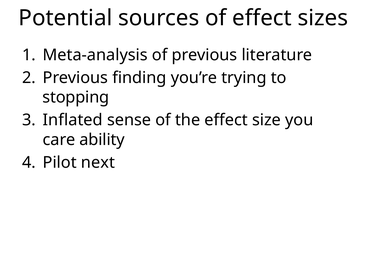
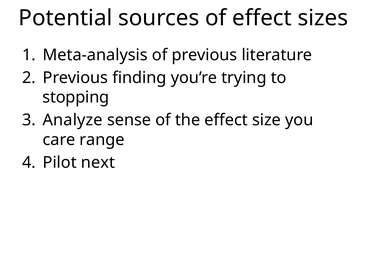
Inflated: Inflated -> Analyze (73, 120)
ability: ability -> range (102, 140)
